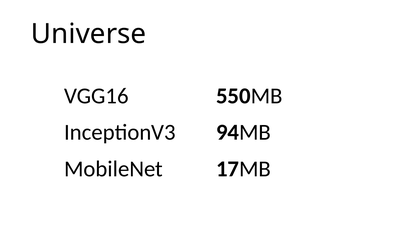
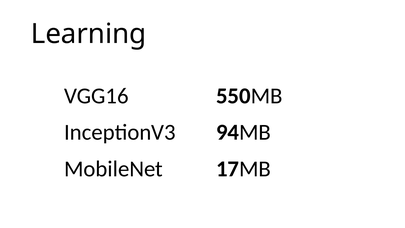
Universe: Universe -> Learning (89, 34)
